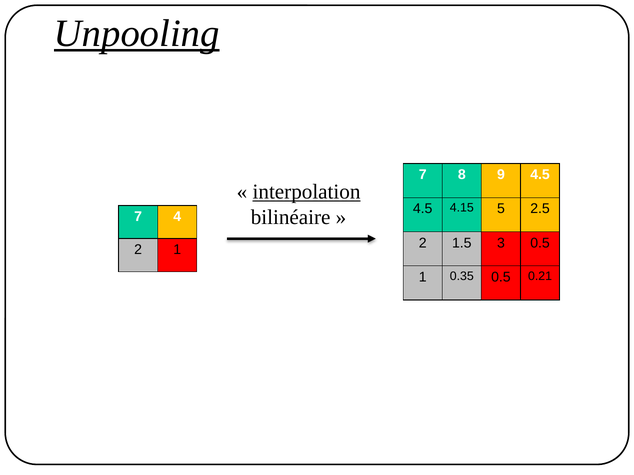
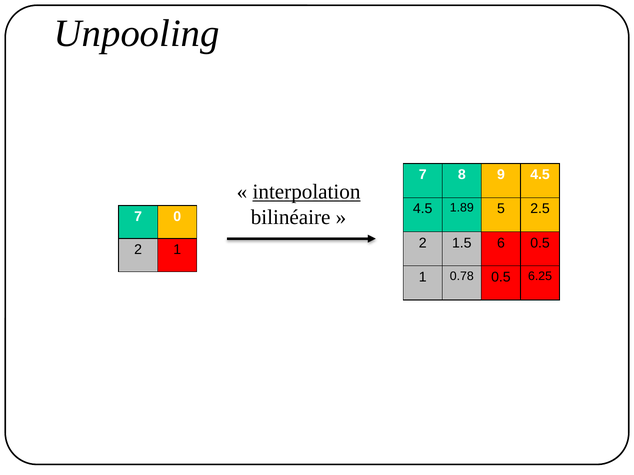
Unpooling underline: present -> none (137, 34)
4.15: 4.15 -> 1.89 (462, 208)
4: 4 -> 0 (177, 217)
3: 3 -> 6 (501, 243)
0.35: 0.35 -> 0.78 (462, 276)
0.21: 0.21 -> 6.25 (540, 276)
